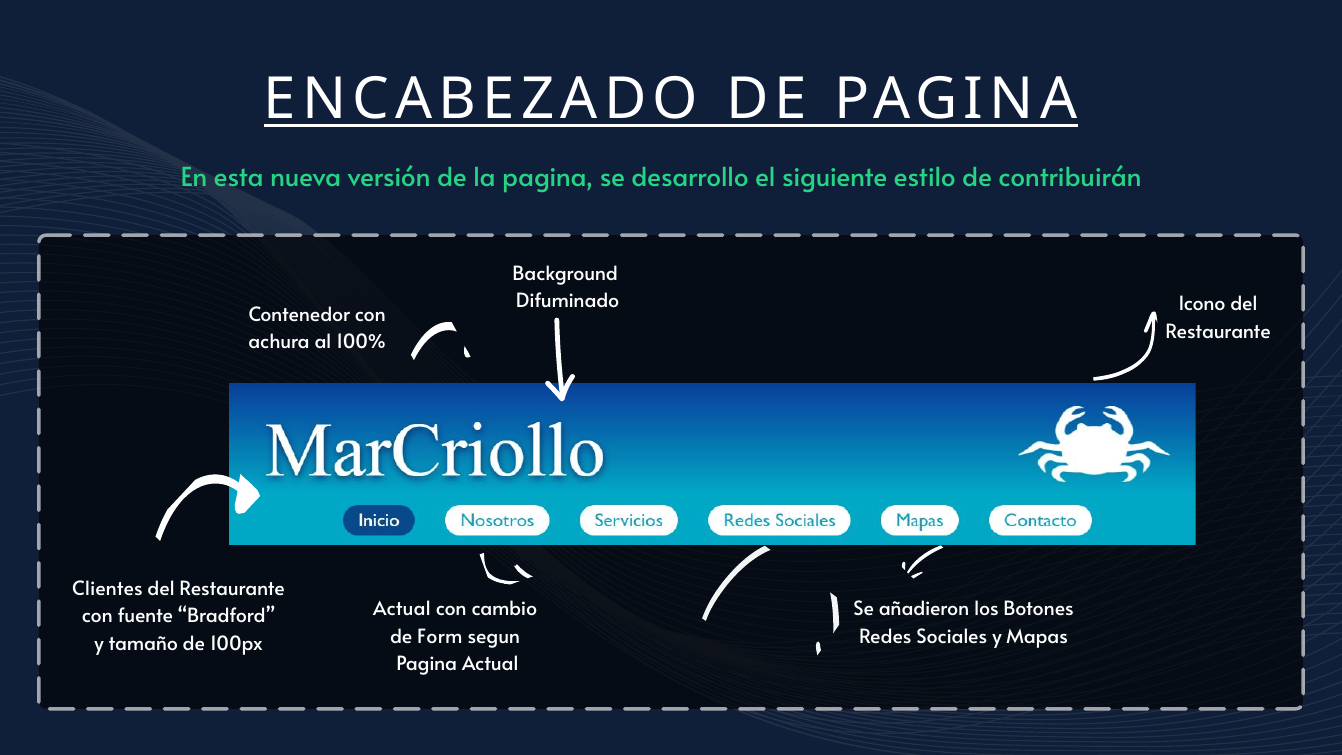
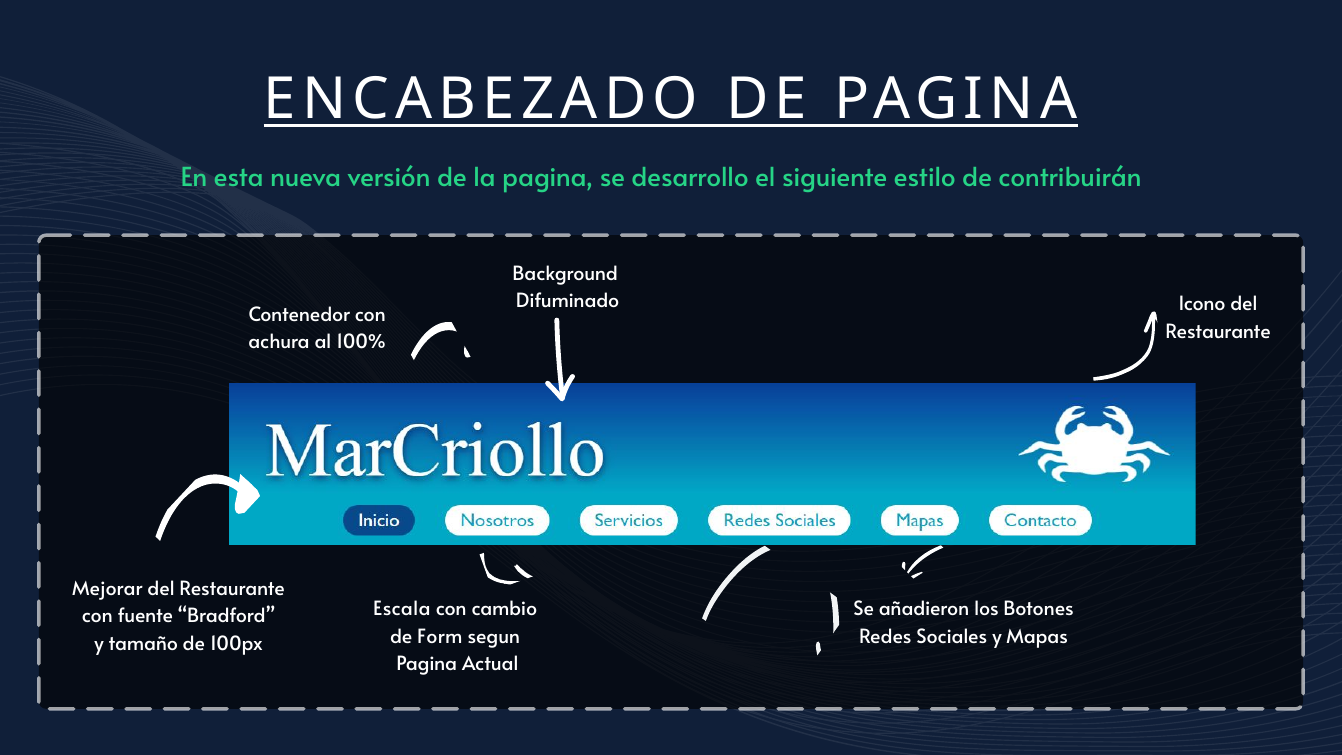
Clientes: Clientes -> Mejorar (107, 589)
Actual: Actual -> Escala (402, 609)
